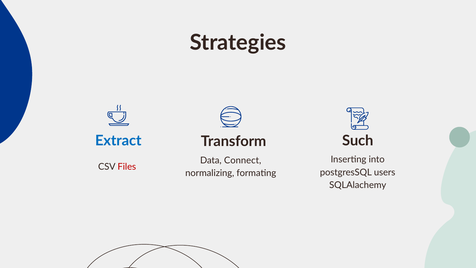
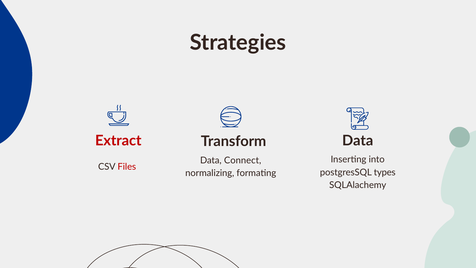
Extract colour: blue -> red (118, 141)
Transform Such: Such -> Data (358, 141)
users: users -> types (385, 172)
